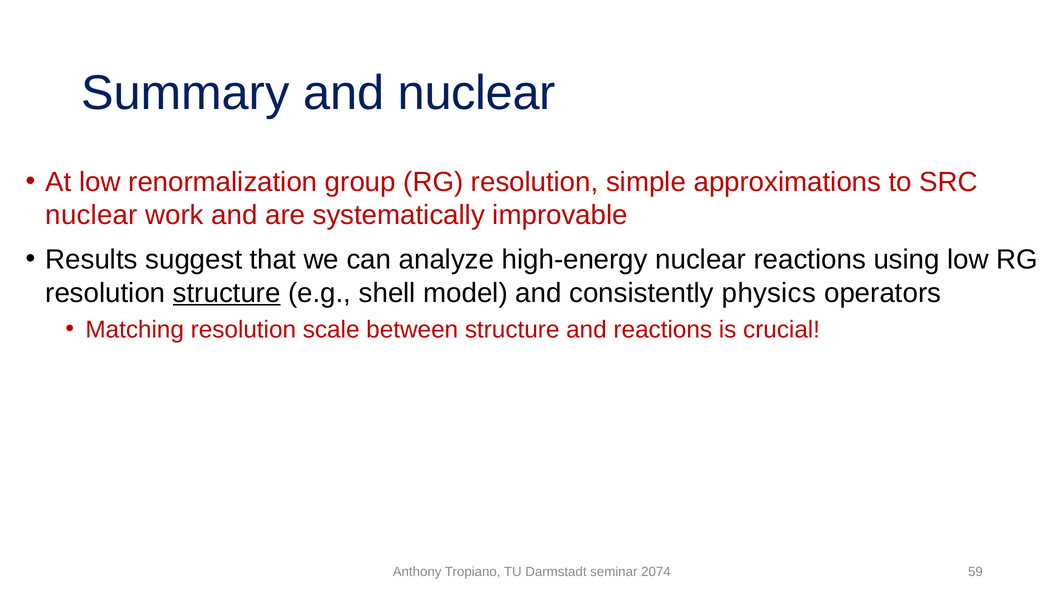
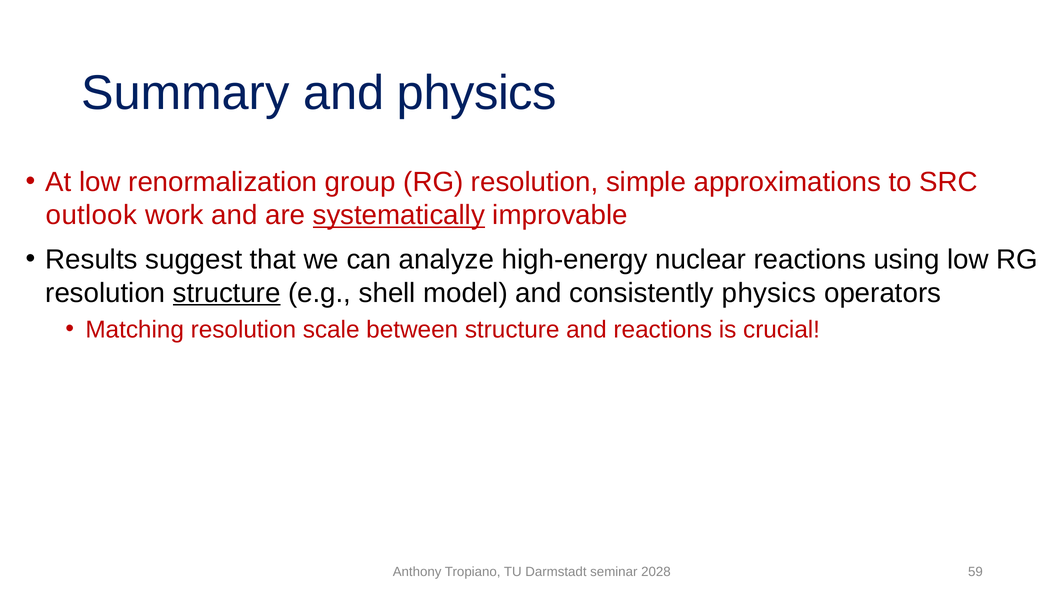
and nuclear: nuclear -> physics (477, 93)
nuclear: nuclear -> outlook (91, 215)
systematically underline: none -> present (399, 215)
2074: 2074 -> 2028 (656, 572)
